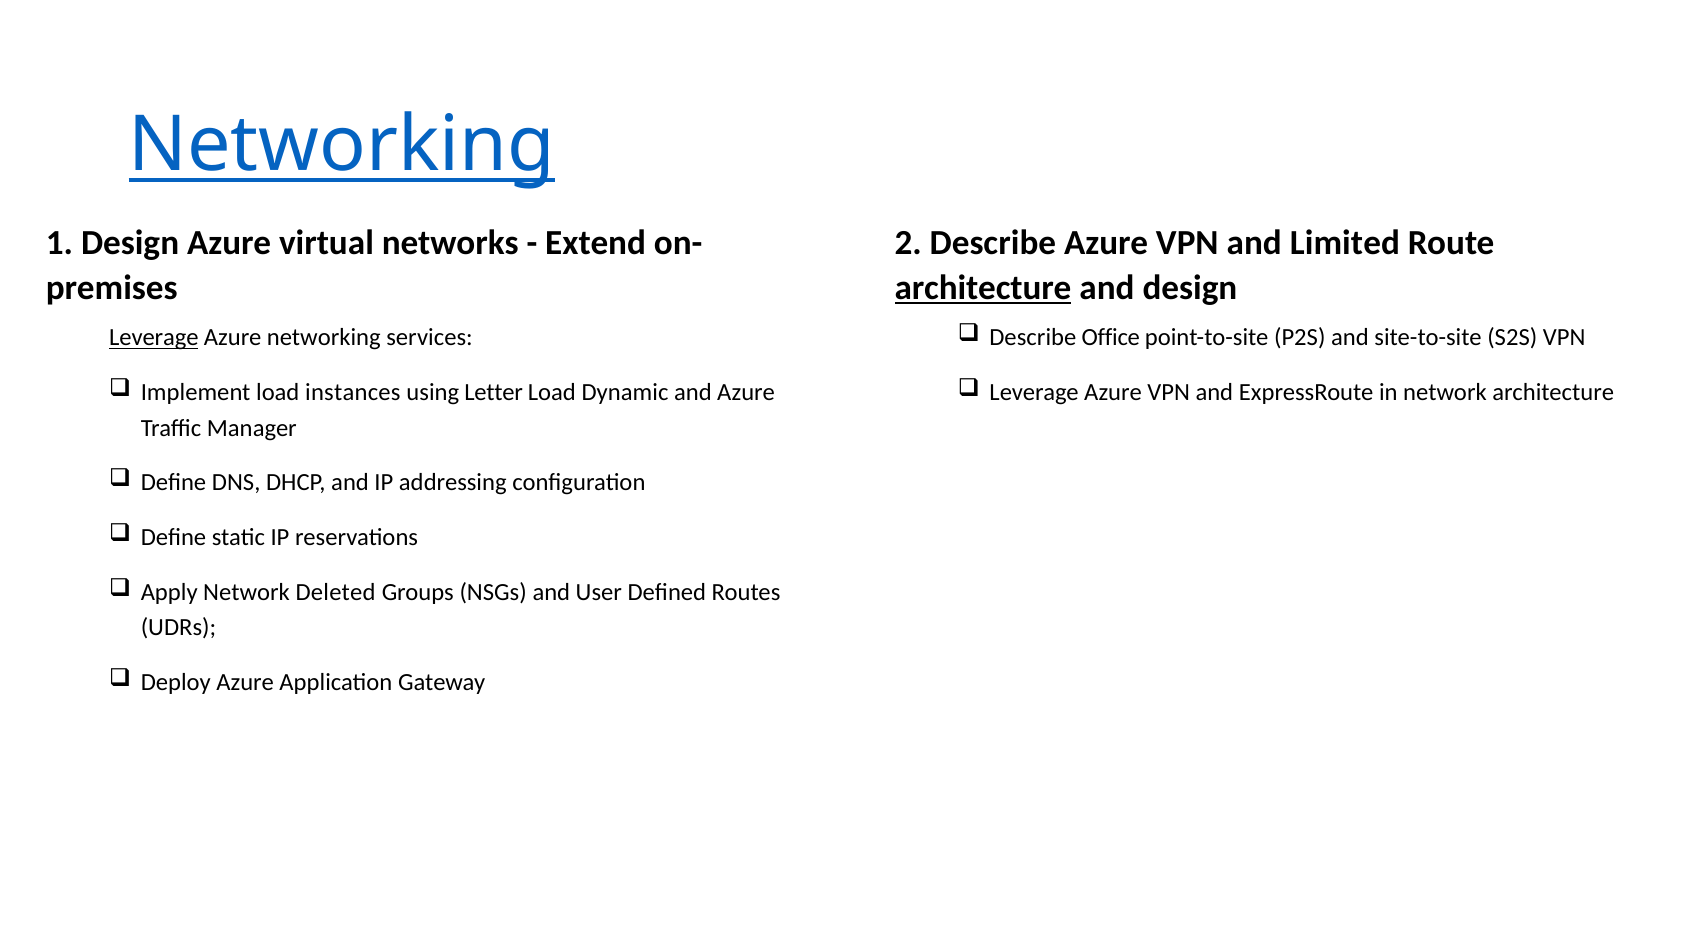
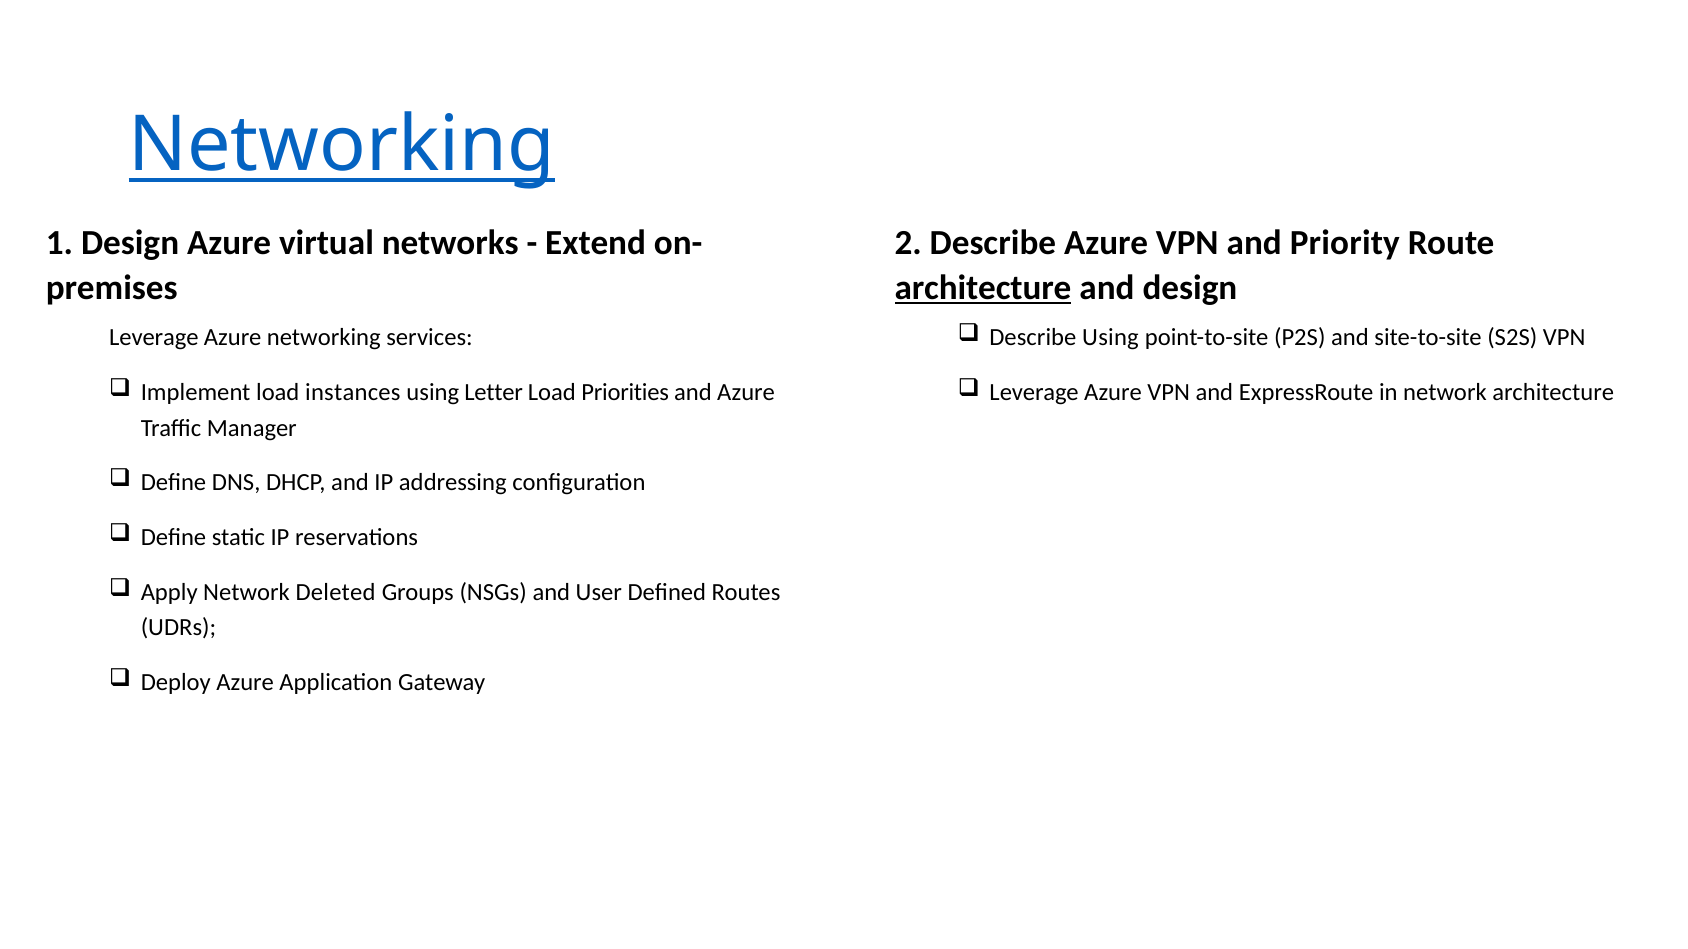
Limited: Limited -> Priority (1345, 243)
Describe Office: Office -> Using (1111, 338)
Leverage underline: present -> none (154, 338)
Dynamic: Dynamic -> Priorities (625, 393)
